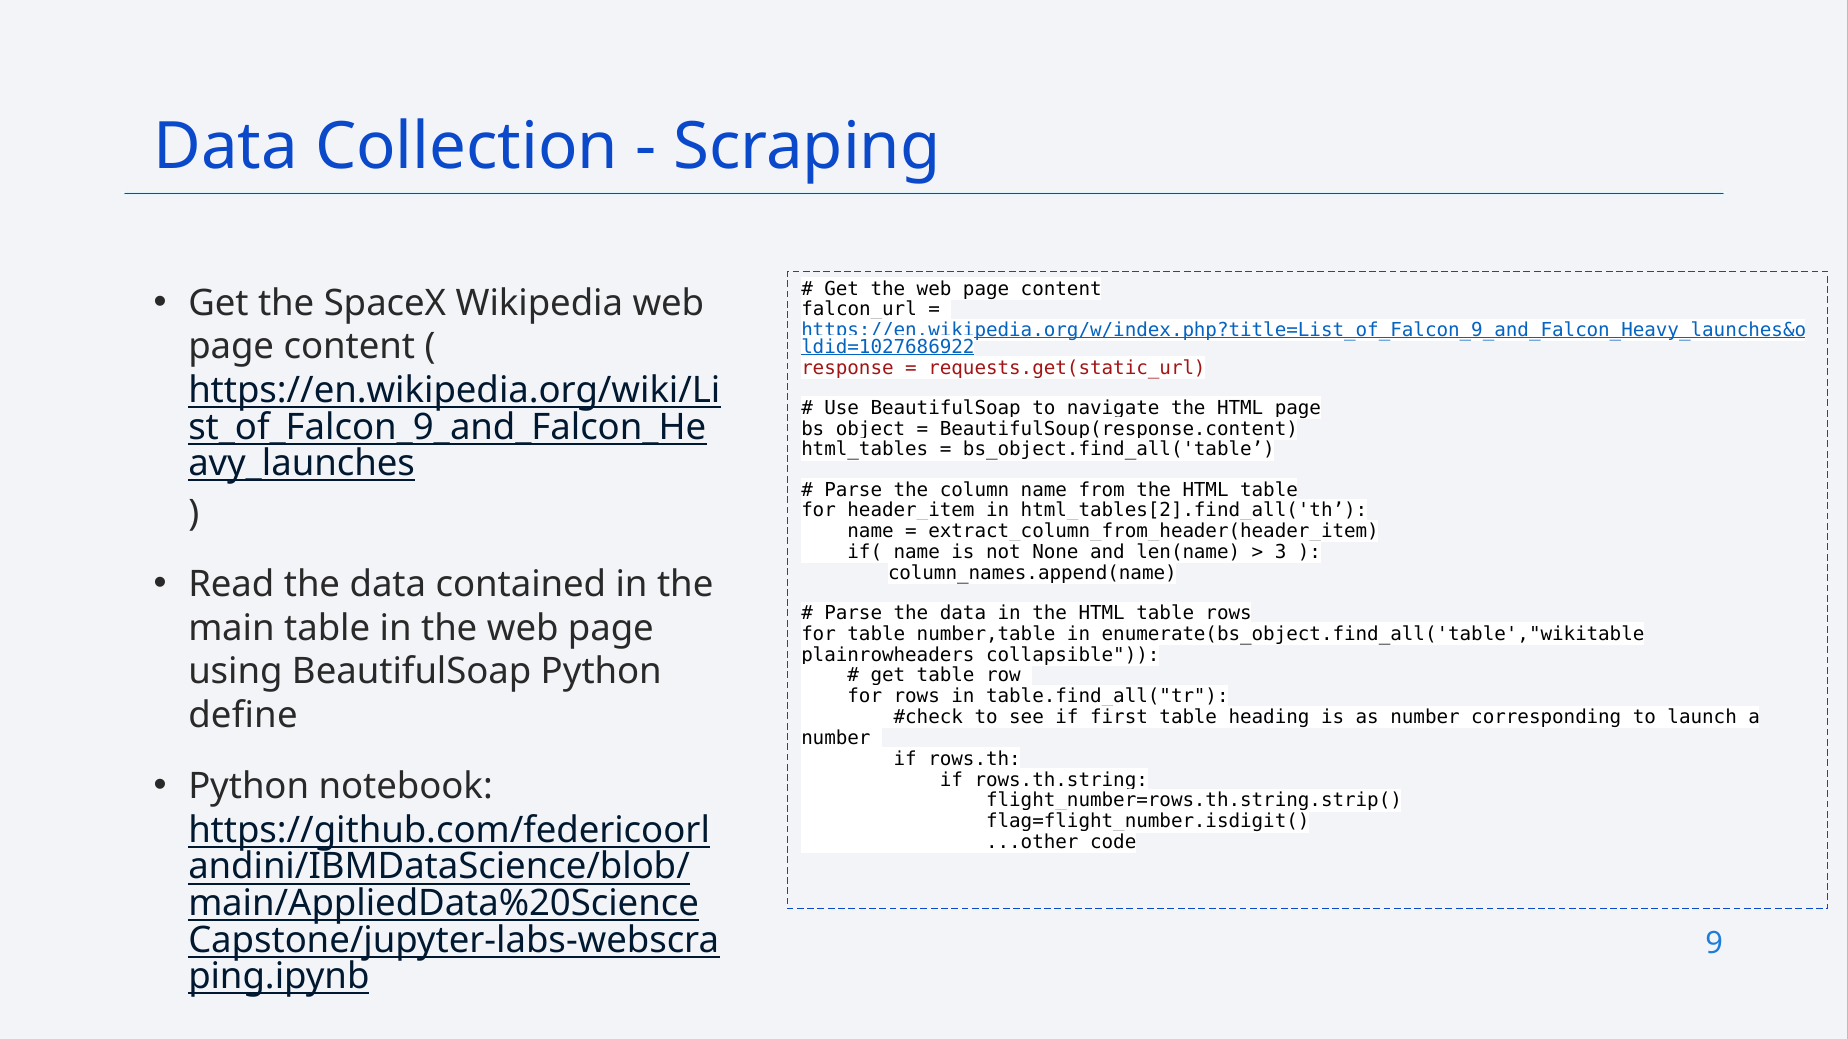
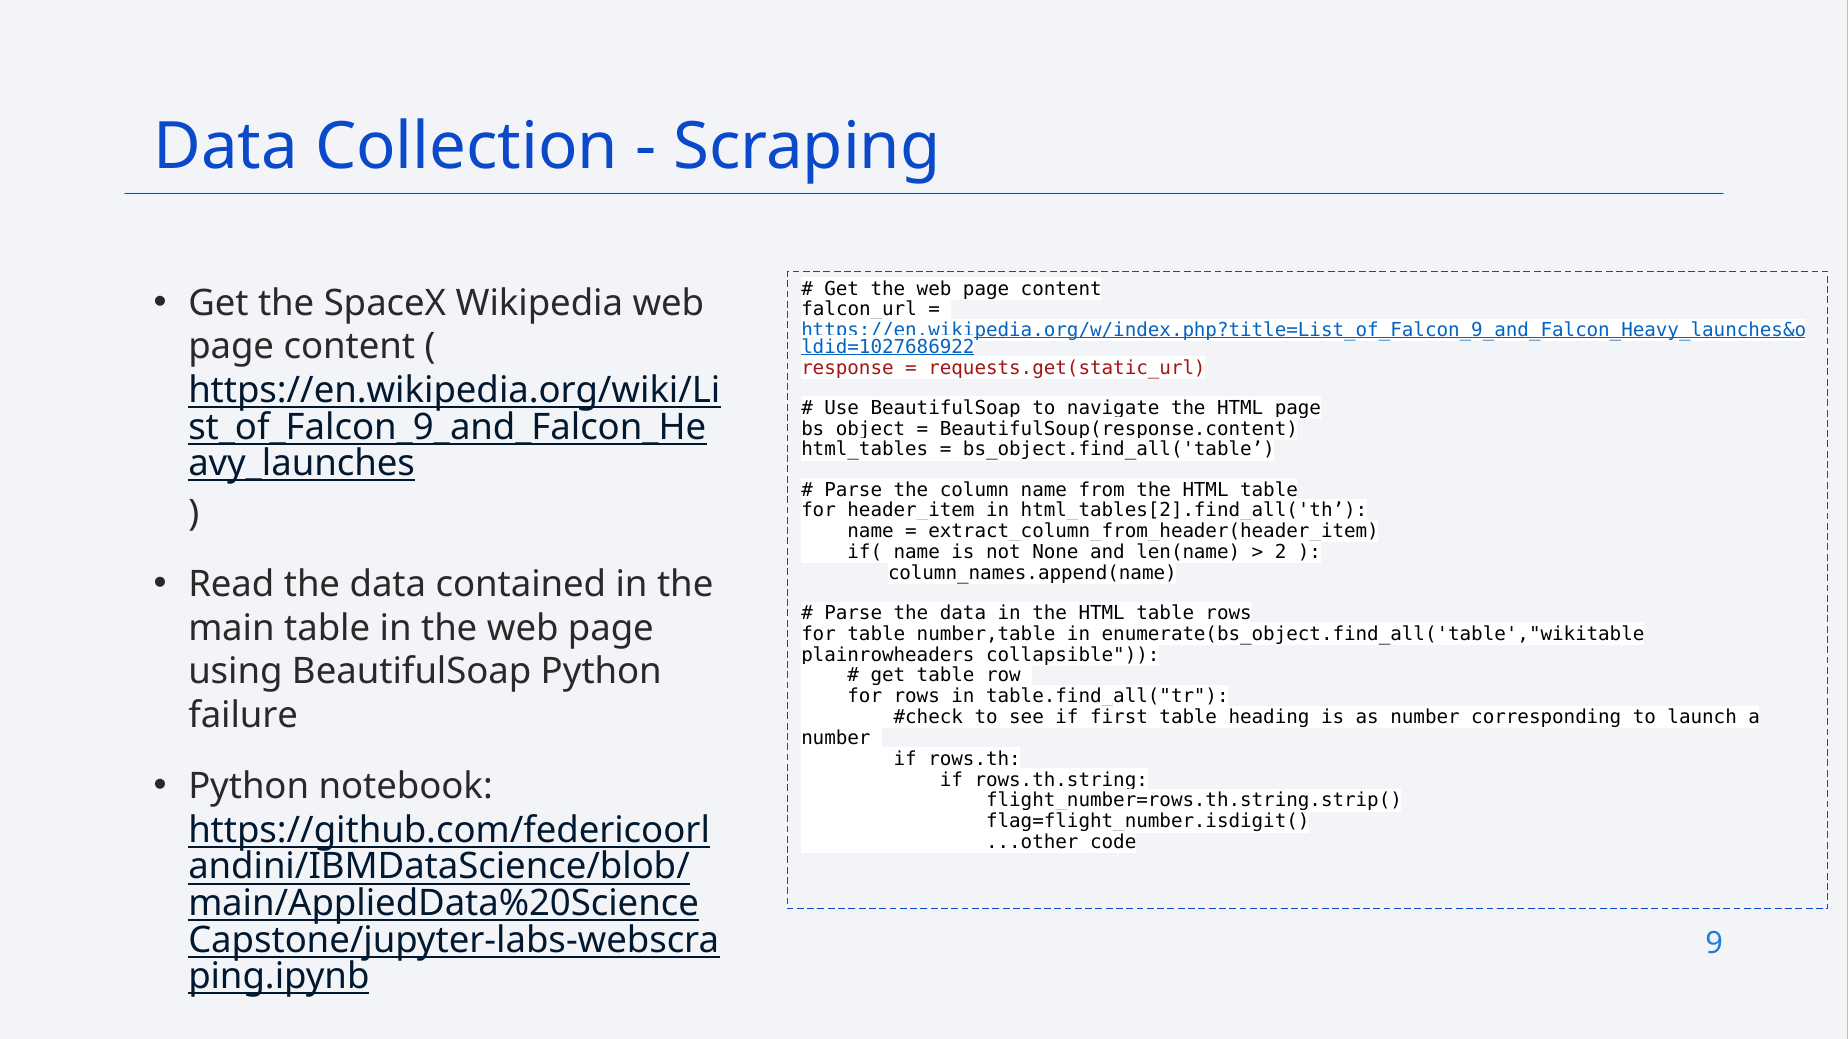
3: 3 -> 2 (1281, 552)
define: define -> failure (243, 716)
